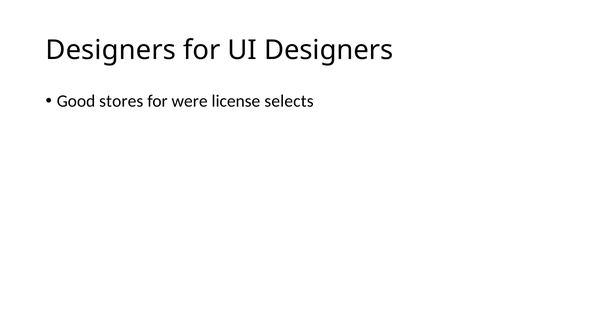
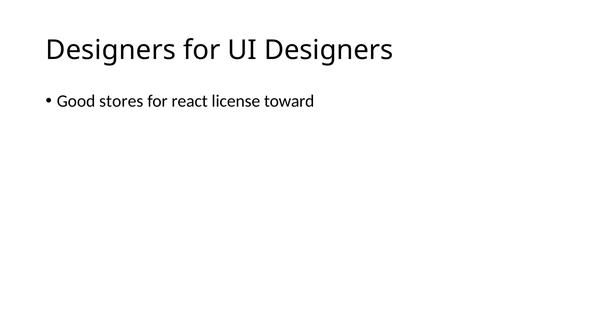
were: were -> react (190, 101)
selects: selects -> toward (289, 101)
